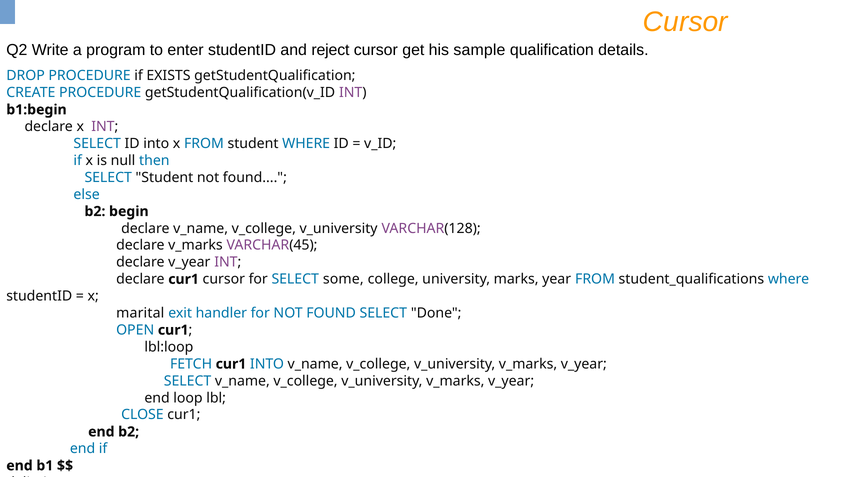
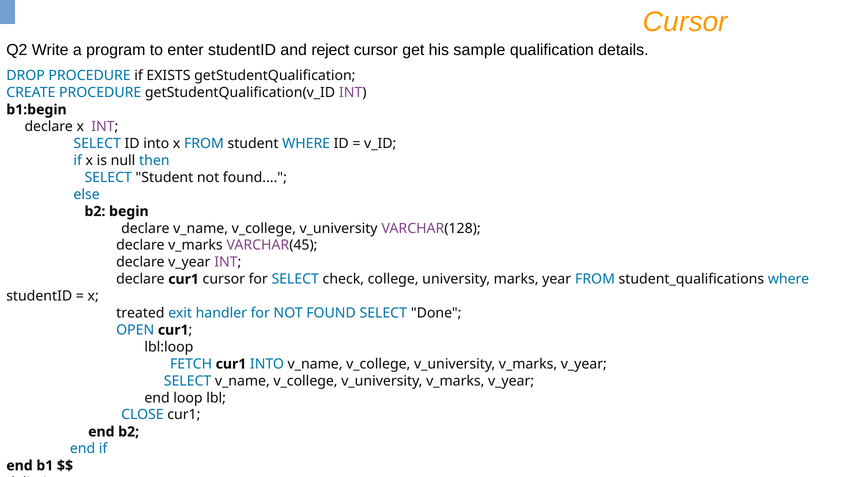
some: some -> check (343, 279)
marital: marital -> treated (140, 313)
